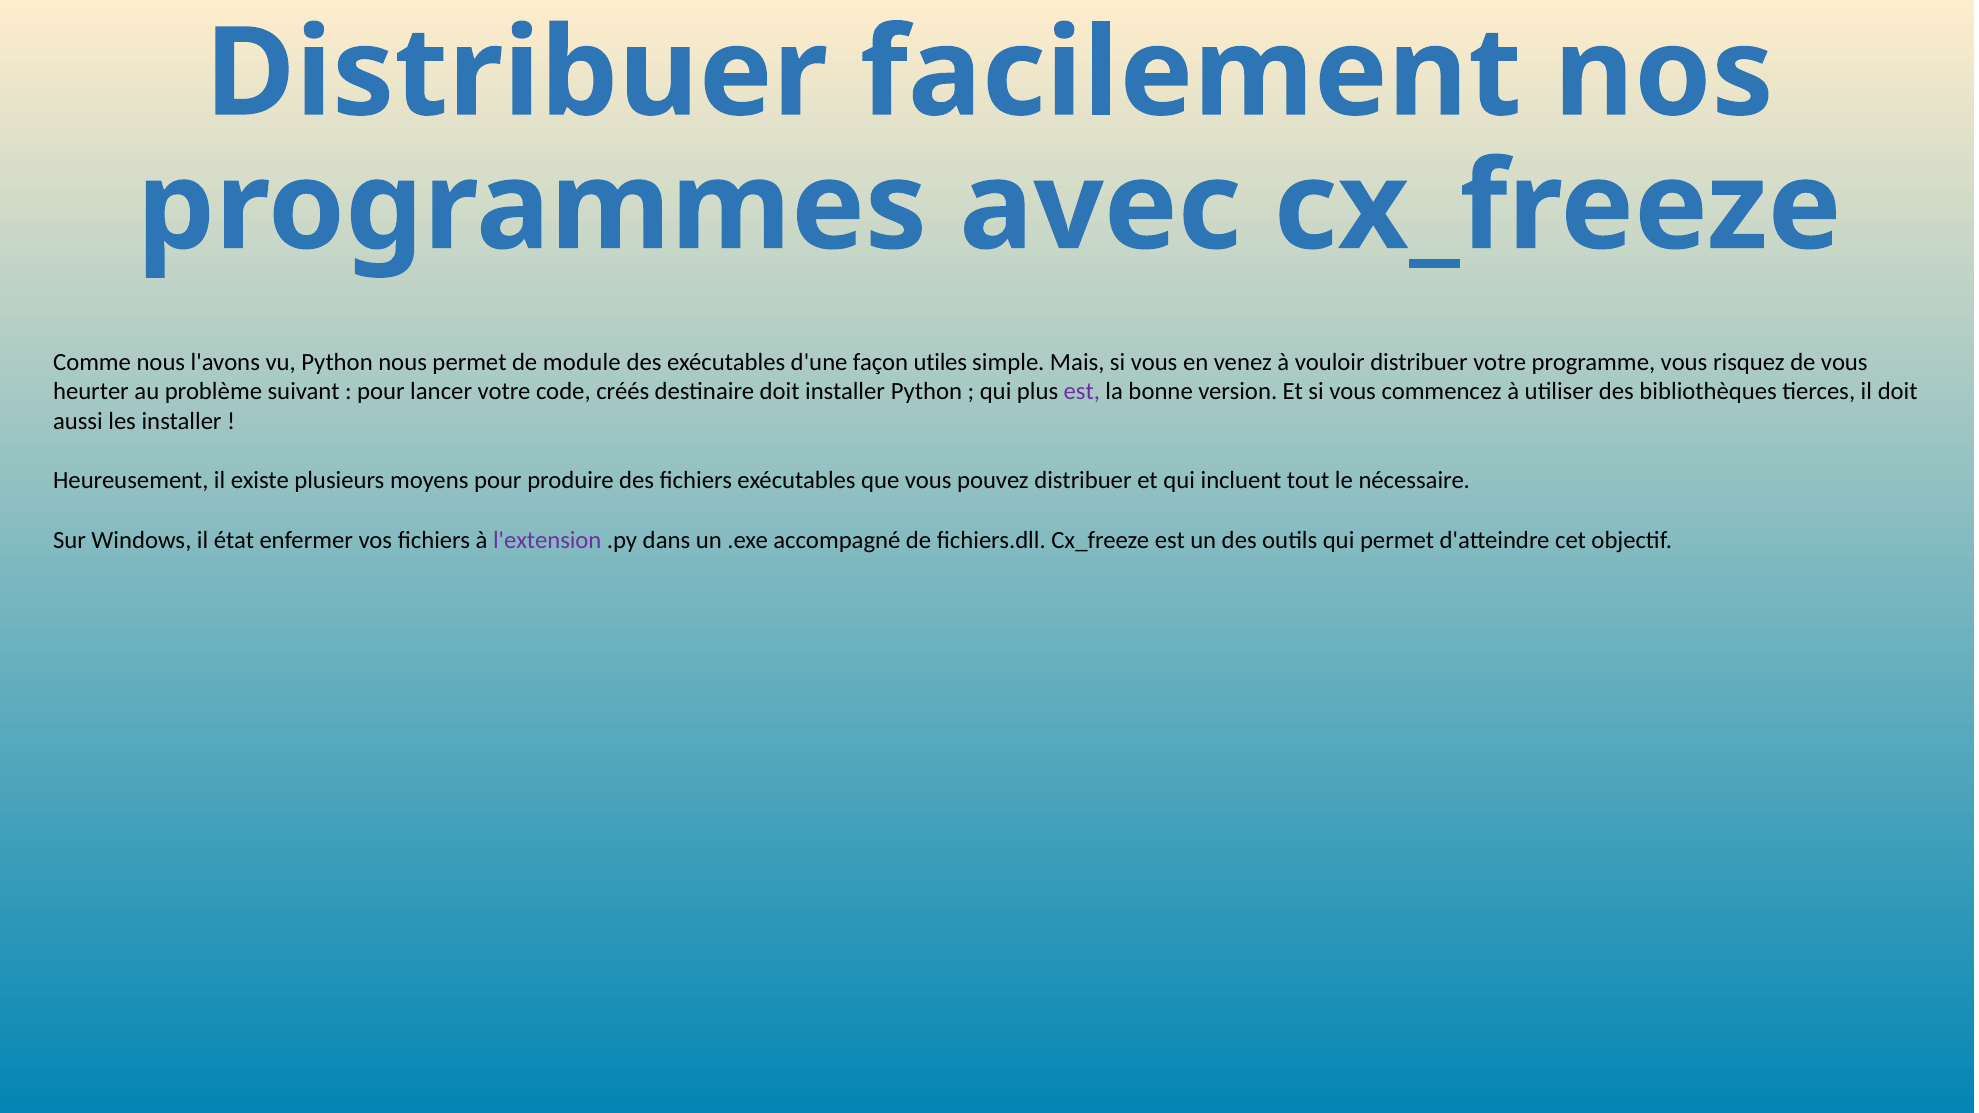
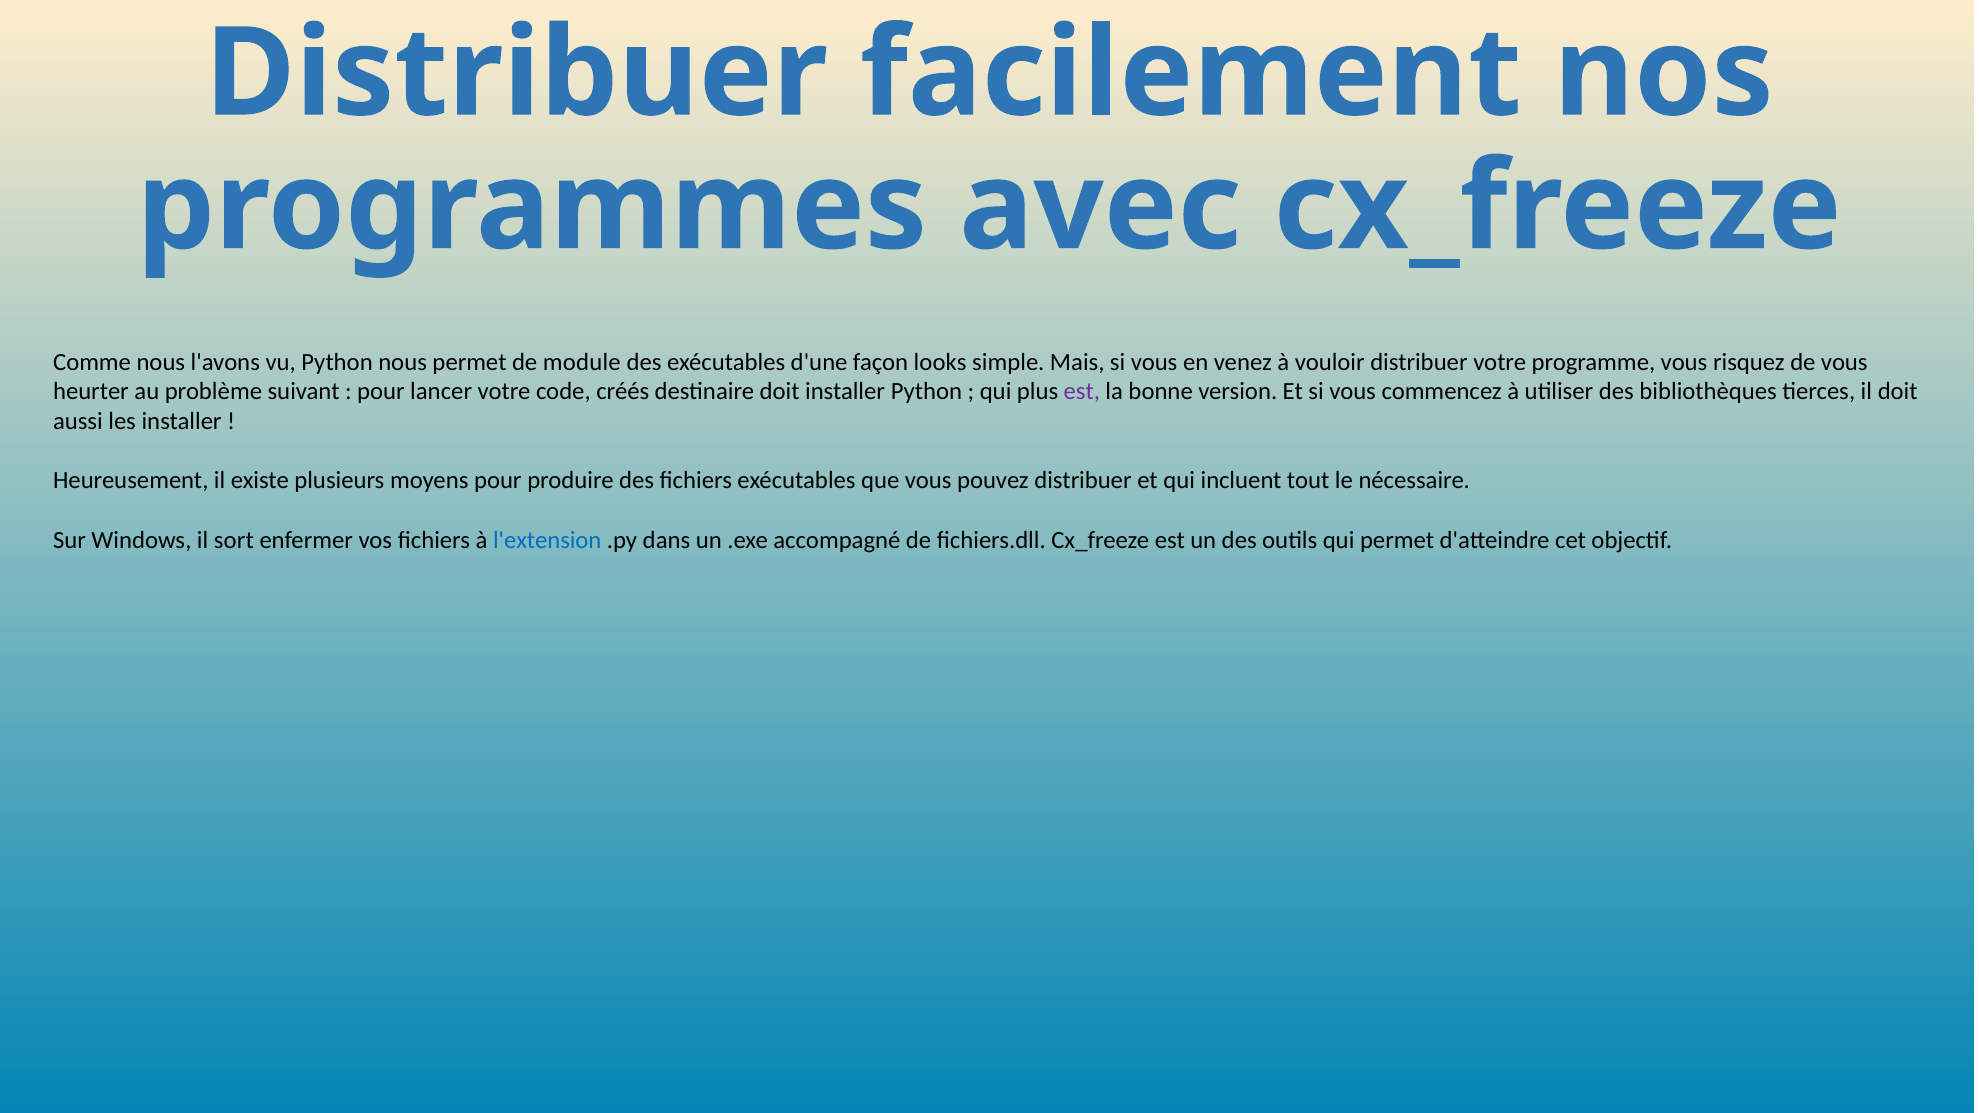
utiles: utiles -> looks (940, 362)
état: état -> sort (234, 540)
l'extension colour: purple -> blue (547, 540)
